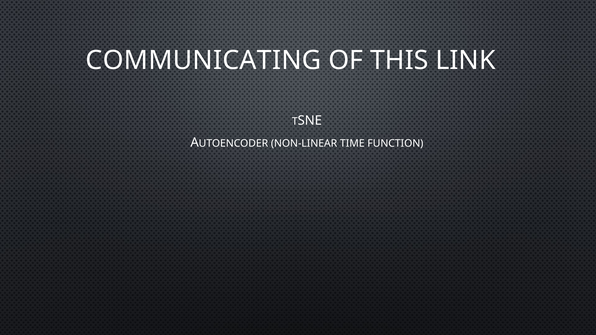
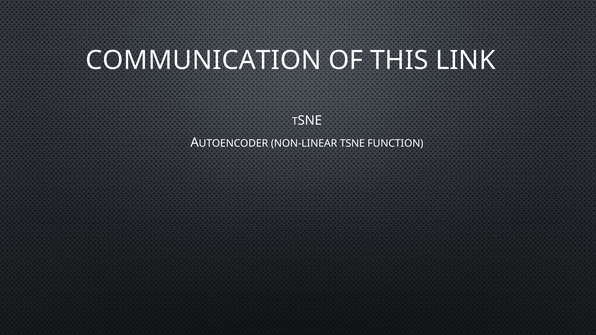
COMMUNICATING: COMMUNICATING -> COMMUNICATION (204, 60)
TIME: TIME -> TSNE (352, 143)
